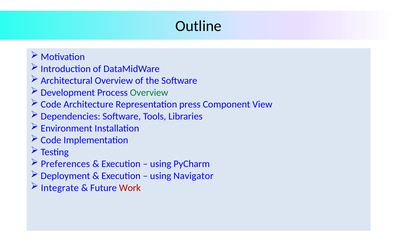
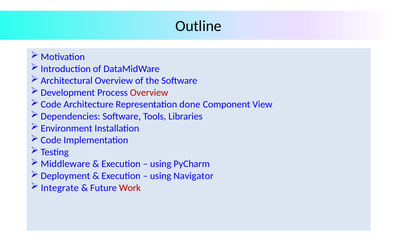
Overview colour: green -> red (149, 93)
press: press -> done (190, 104)
Preferences: Preferences -> Middleware (65, 164)
